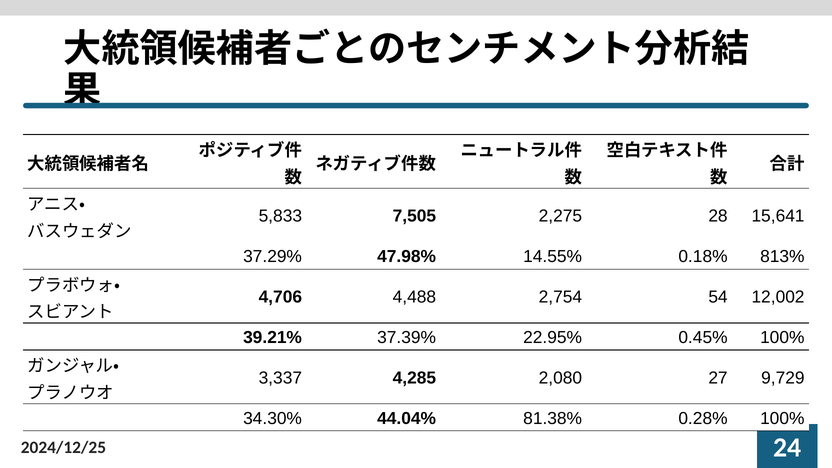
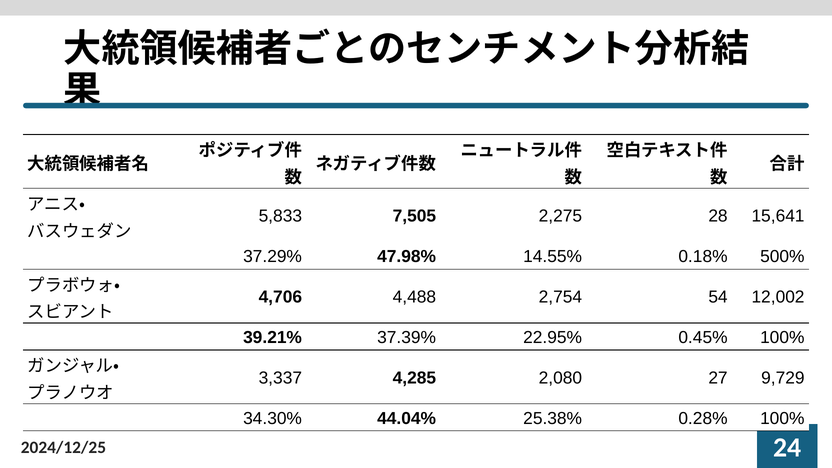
813%: 813% -> 500% (782, 257)
81.38%: 81.38% -> 25.38% (553, 418)
